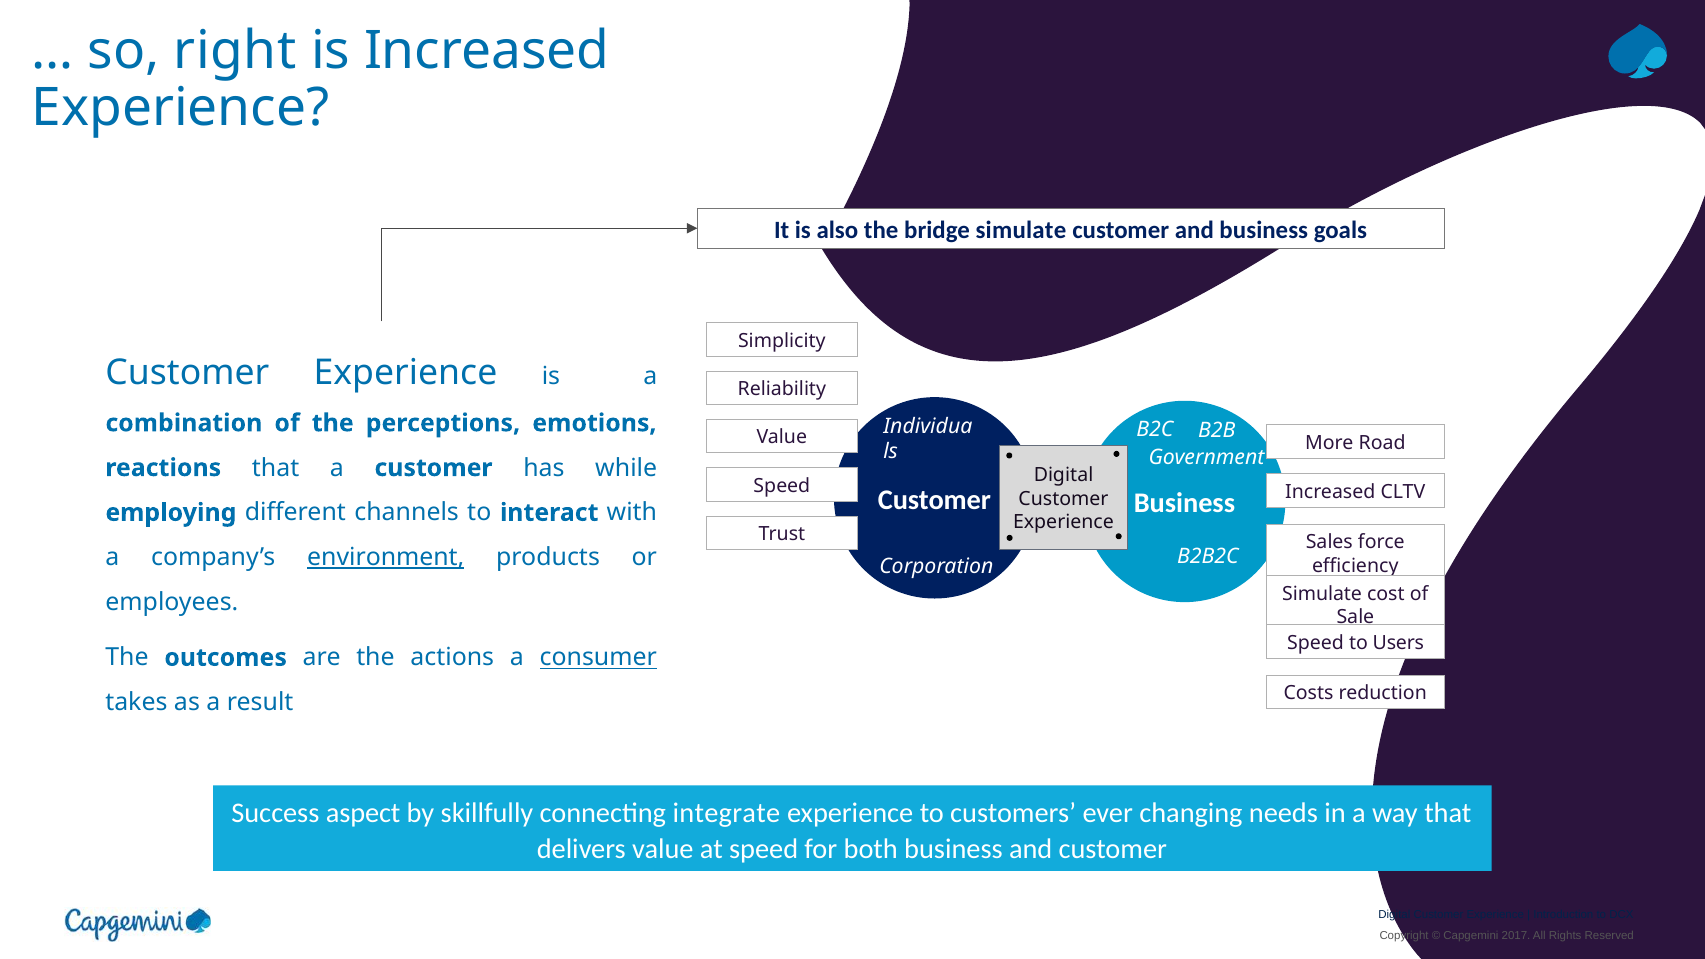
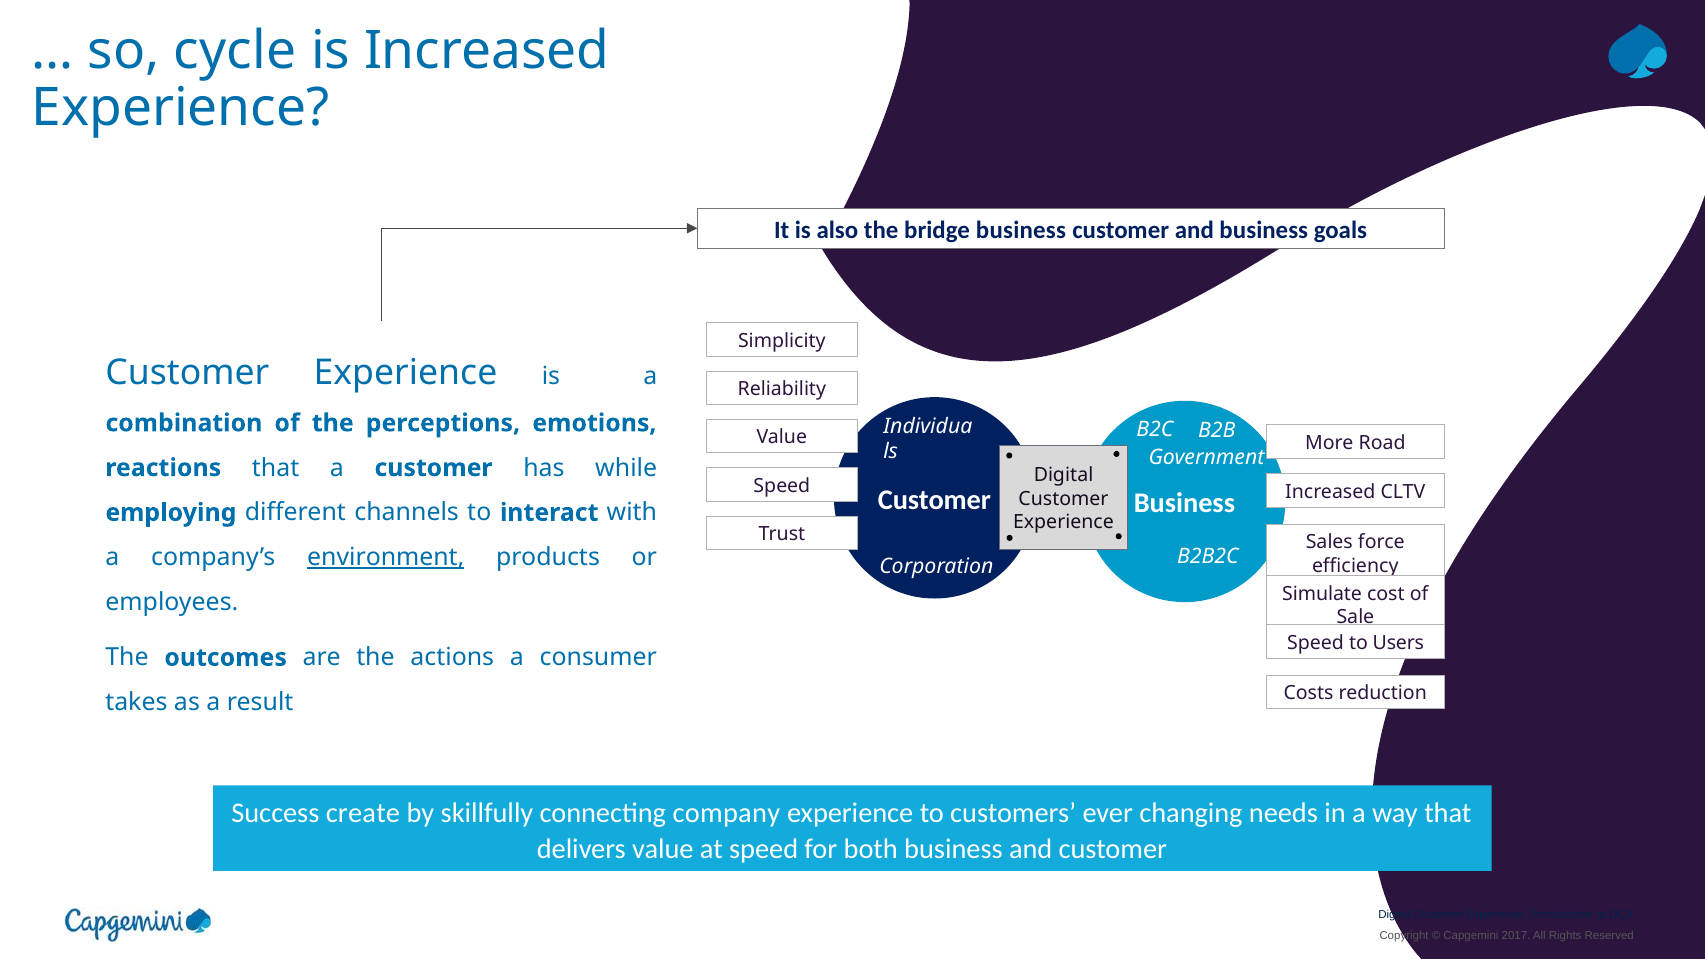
right: right -> cycle (235, 51)
bridge simulate: simulate -> business (1021, 230)
consumer underline: present -> none (598, 658)
aspect: aspect -> create (363, 813)
integrate: integrate -> company (726, 813)
